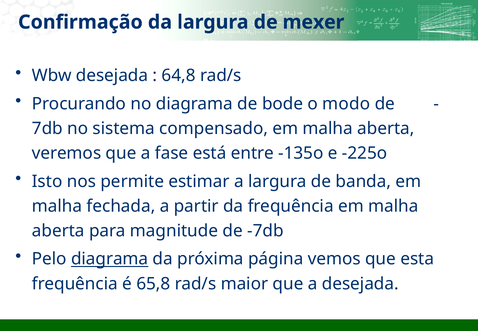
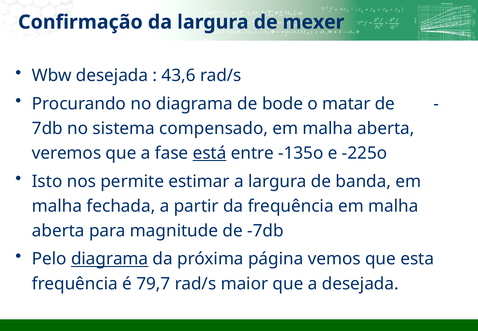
64,8: 64,8 -> 43,6 (179, 76)
modo: modo -> matar (346, 104)
está underline: none -> present (210, 153)
65,8: 65,8 -> 79,7 (153, 284)
